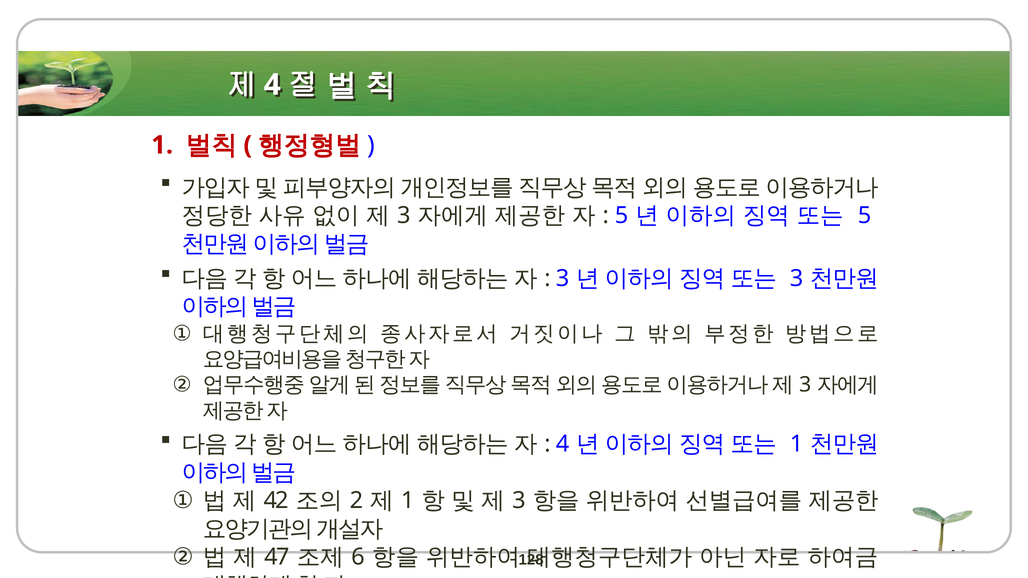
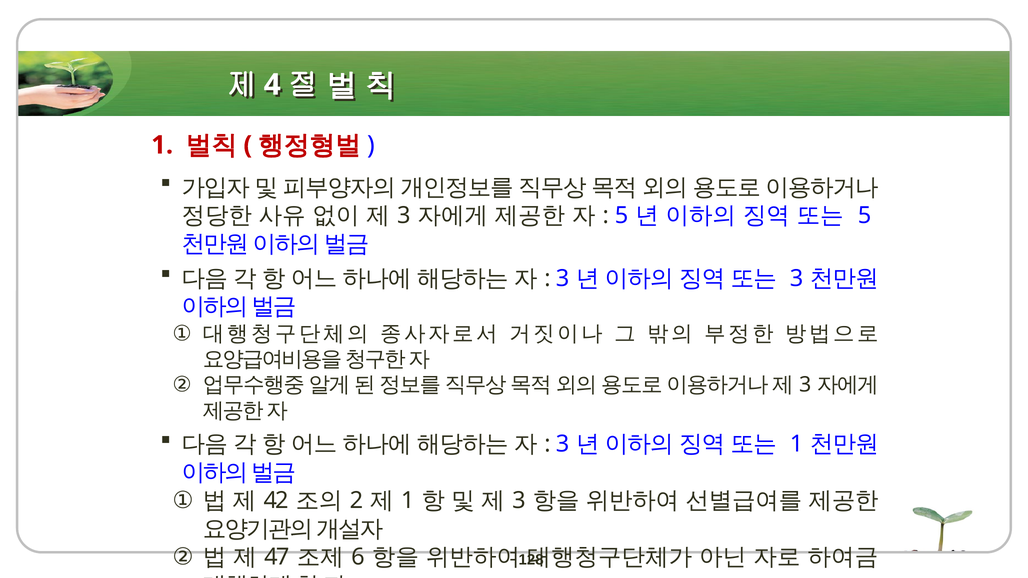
4: 4 -> 3 (563, 444)
